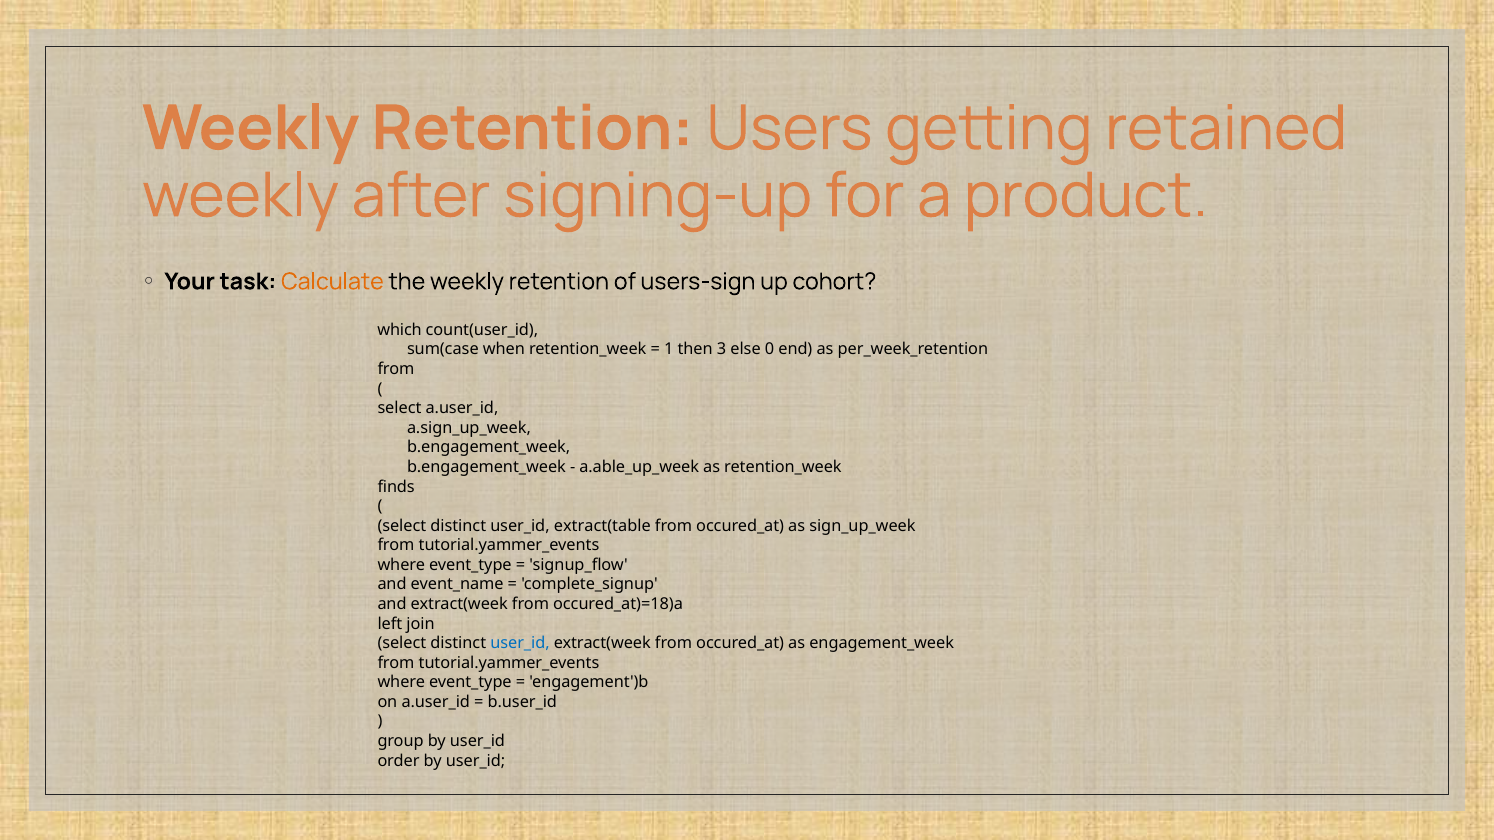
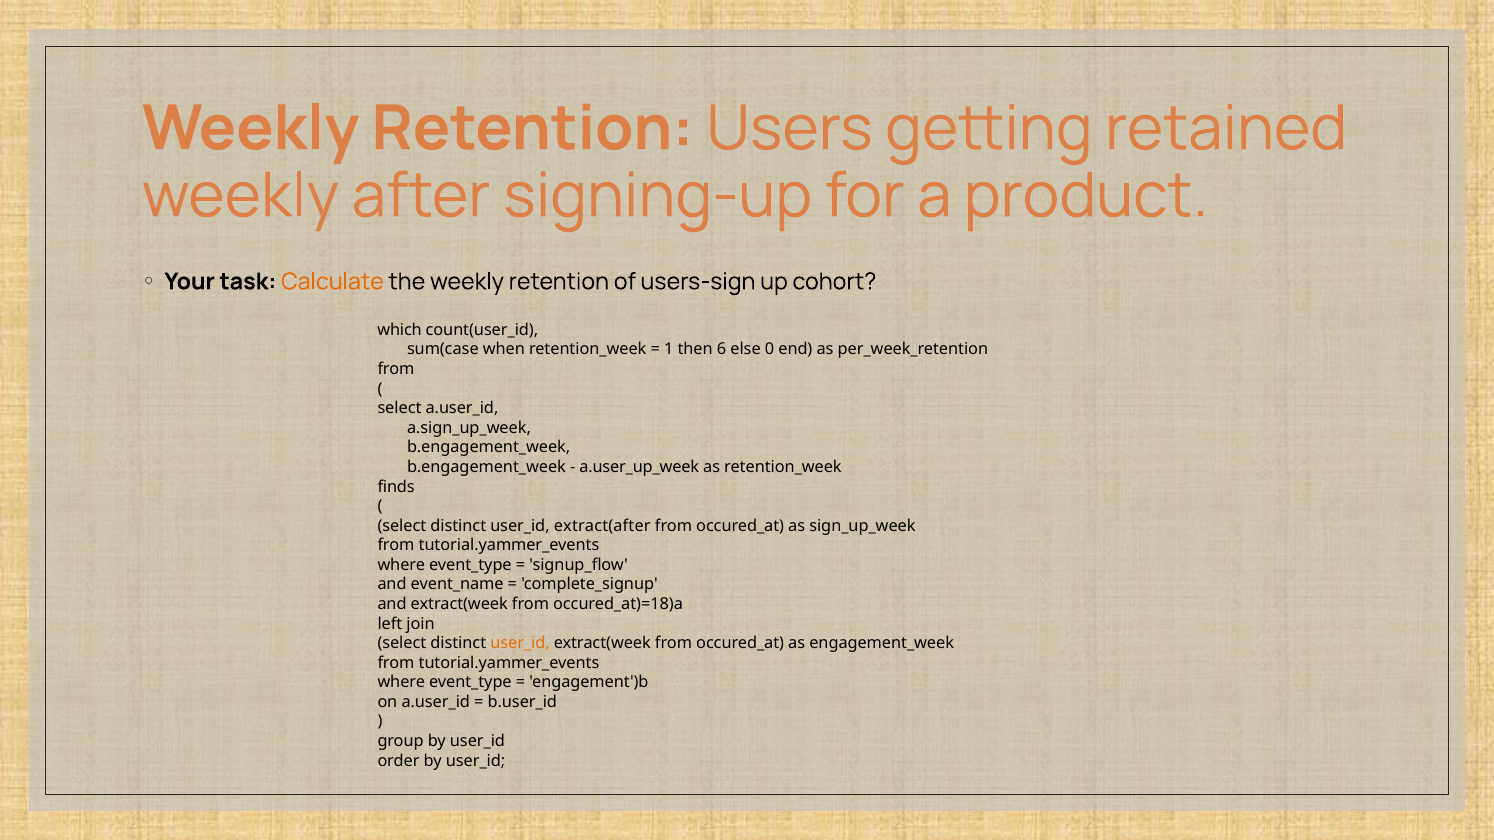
3: 3 -> 6 (722, 350)
a.able_up_week: a.able_up_week -> a.user_up_week (639, 467)
extract(table: extract(table -> extract(after (602, 526)
user_id colour: blue -> orange (520, 644)
